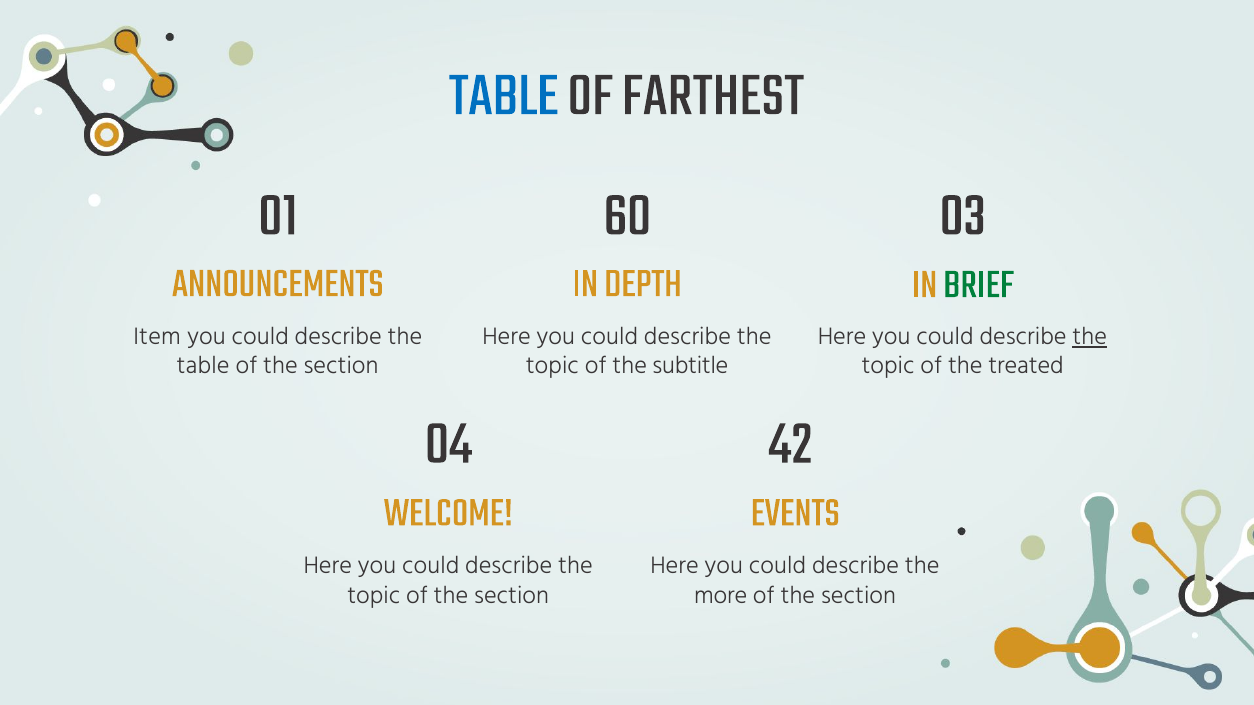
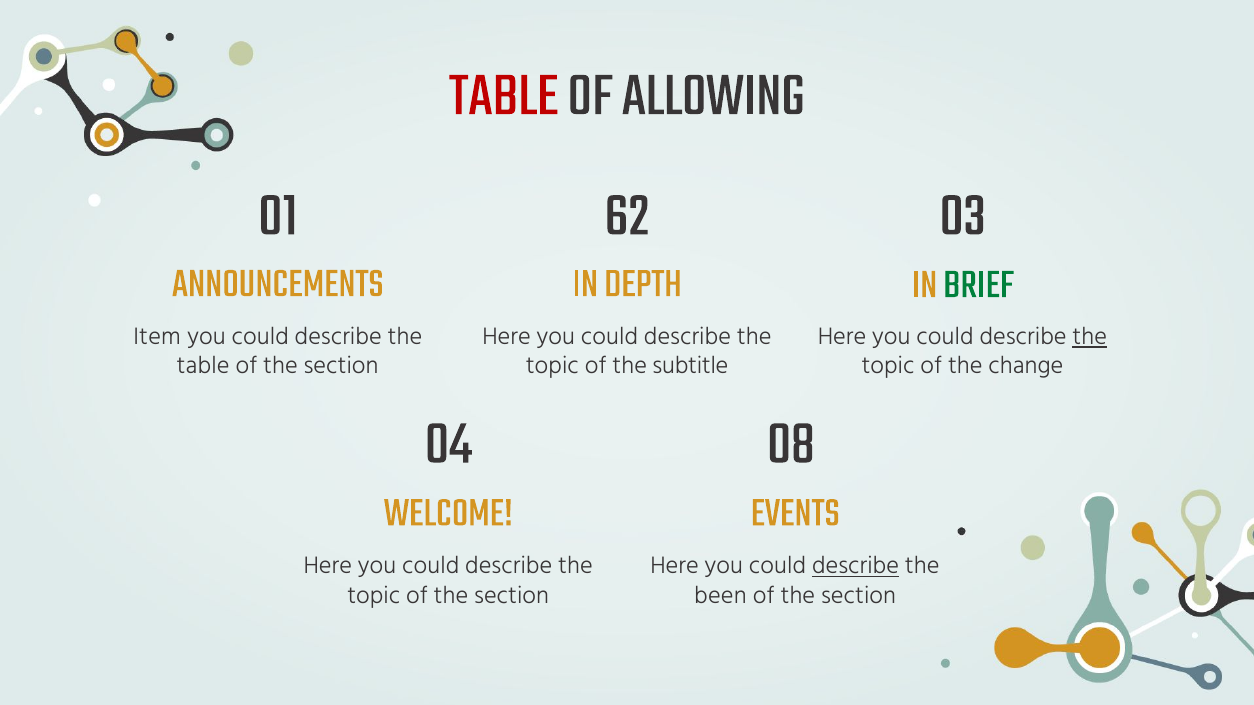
TABLE colour: blue -> red (504, 93)
FARTHEST: FARTHEST -> ALLOWING (713, 93)
60: 60 -> 62 (627, 214)
treated: treated -> change (1026, 366)
42: 42 -> 08 (791, 442)
describe underline: none -> present (856, 566)
more: more -> been (720, 596)
